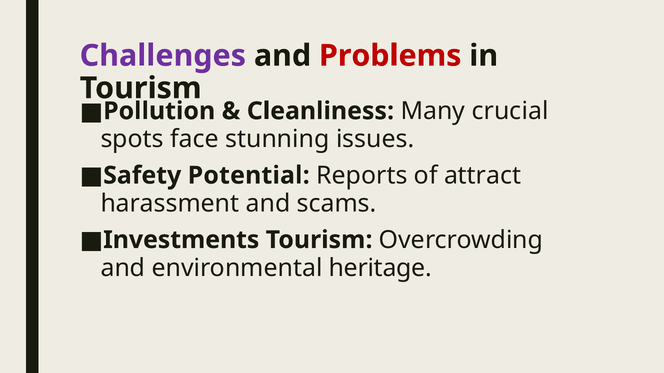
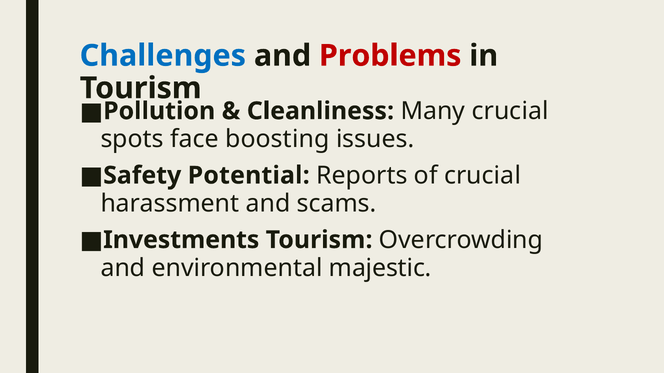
Challenges colour: purple -> blue (163, 56)
stunning: stunning -> boosting (277, 139)
of attract: attract -> crucial (483, 176)
heritage: heritage -> majestic (380, 268)
